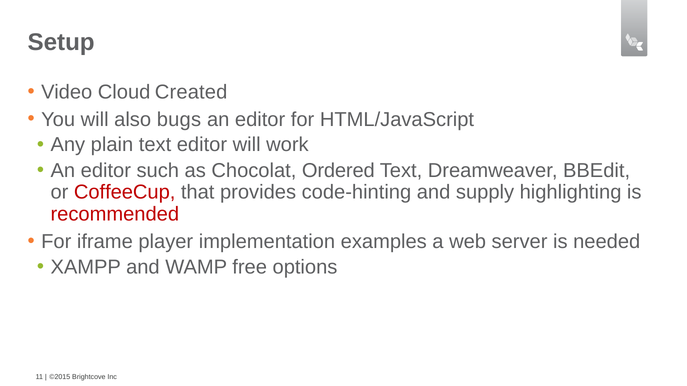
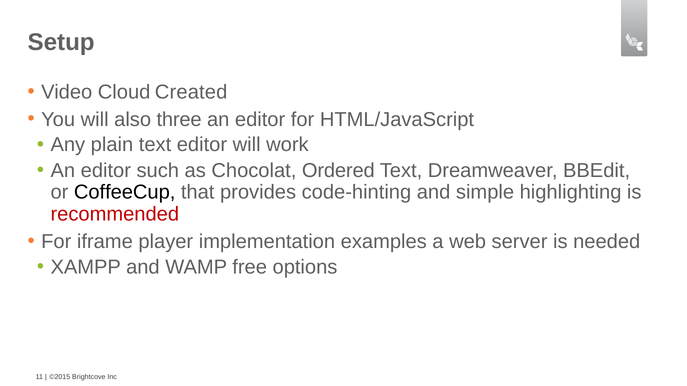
bugs: bugs -> three (179, 120)
CoffeeCup colour: red -> black (125, 193)
supply: supply -> simple (485, 193)
